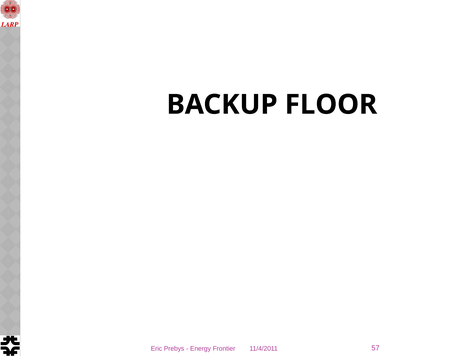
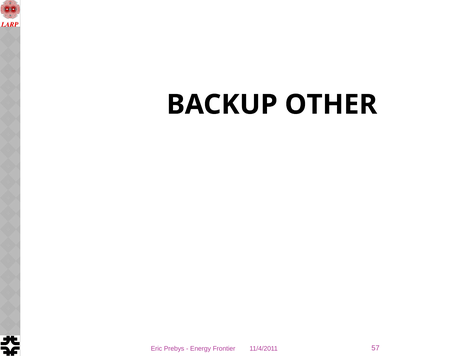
FLOOR: FLOOR -> OTHER (331, 104)
